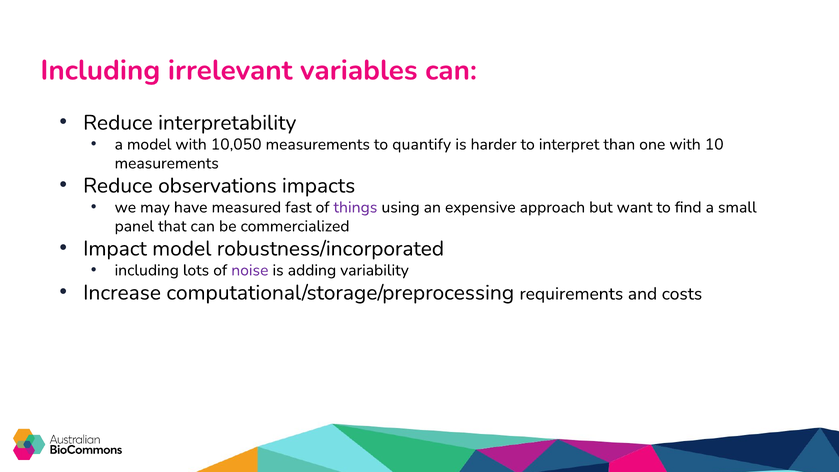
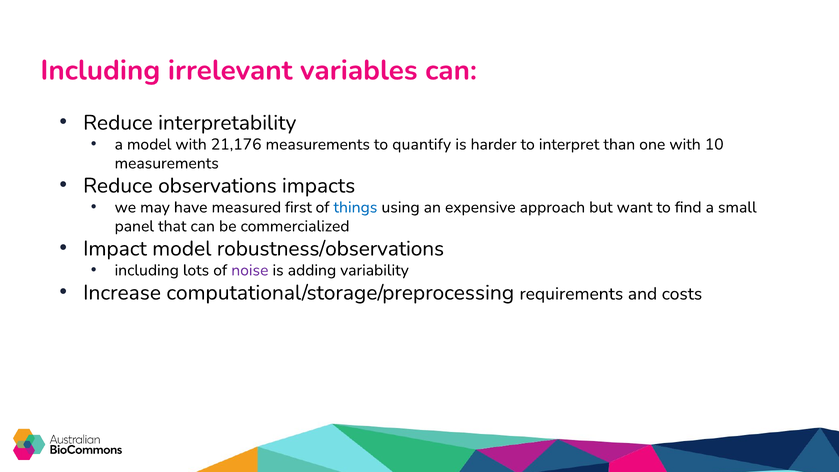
10,050: 10,050 -> 21,176 (236, 144)
fast: fast -> first (298, 207)
things colour: purple -> blue (355, 207)
robustness/incorporated: robustness/incorporated -> robustness/observations (330, 249)
